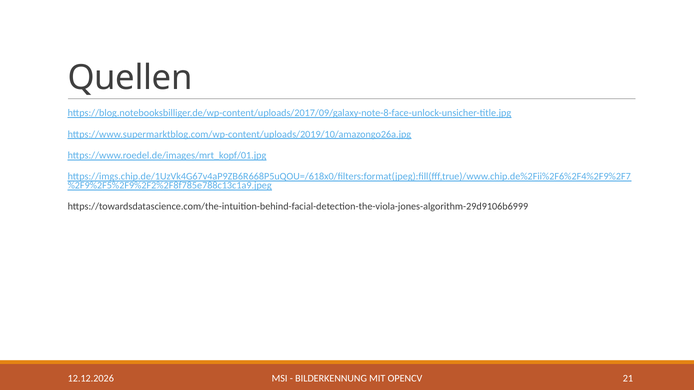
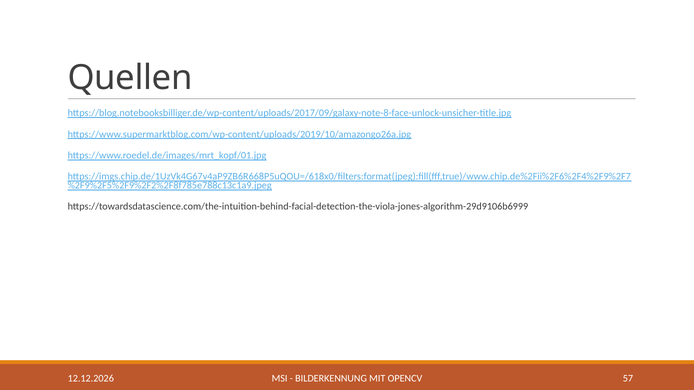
21: 21 -> 57 (628, 379)
